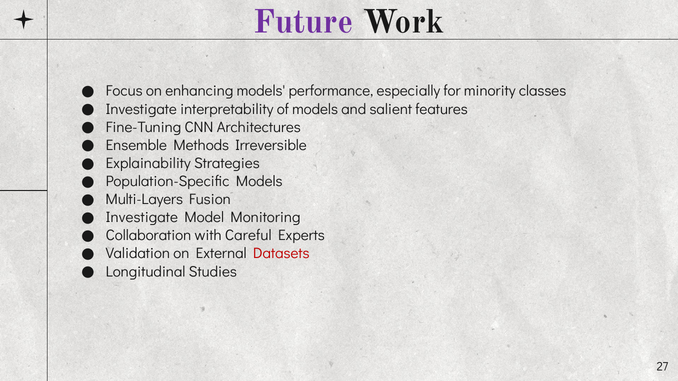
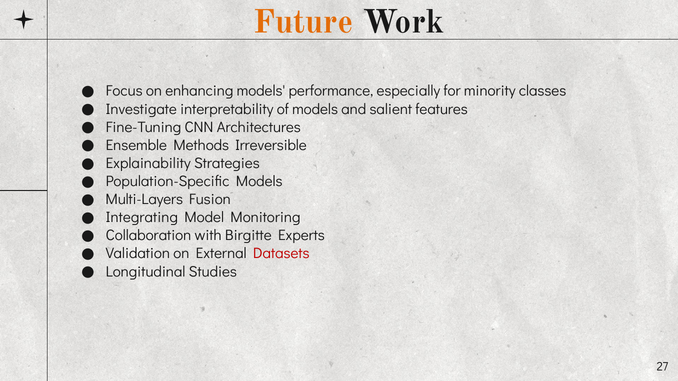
Future colour: purple -> orange (303, 22)
Investigate: Investigate -> Integrating (142, 218)
Careful: Careful -> Birgitte (248, 236)
